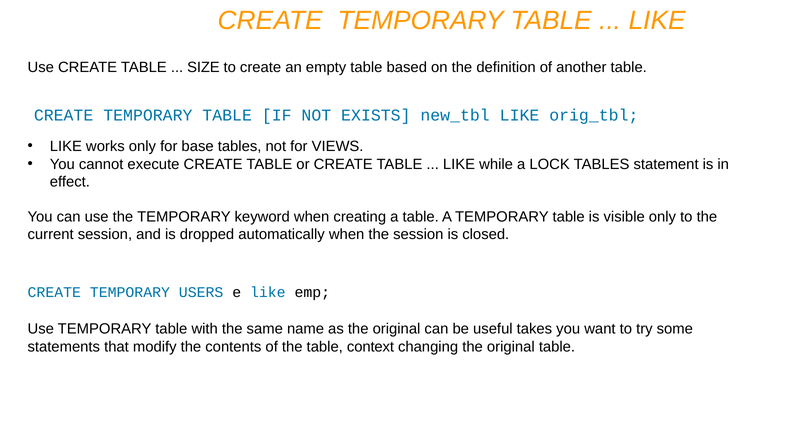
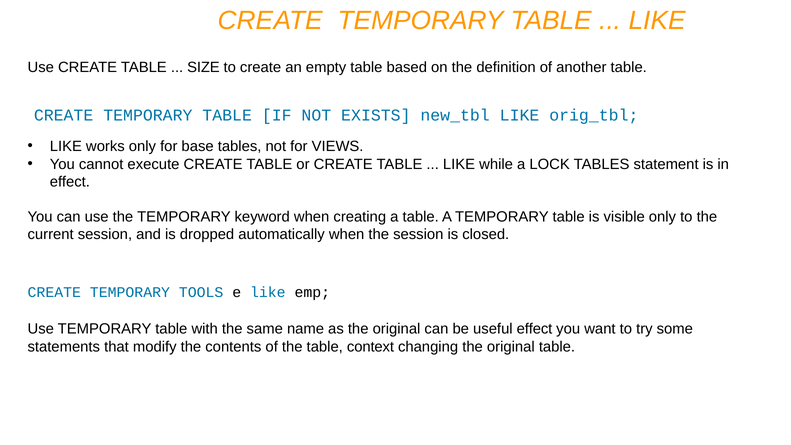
USERS: USERS -> TOOLS (201, 292)
useful takes: takes -> effect (534, 329)
